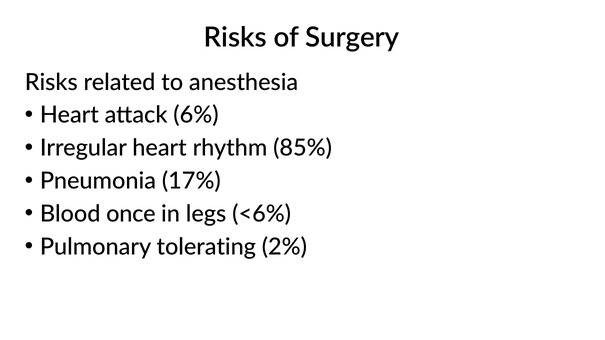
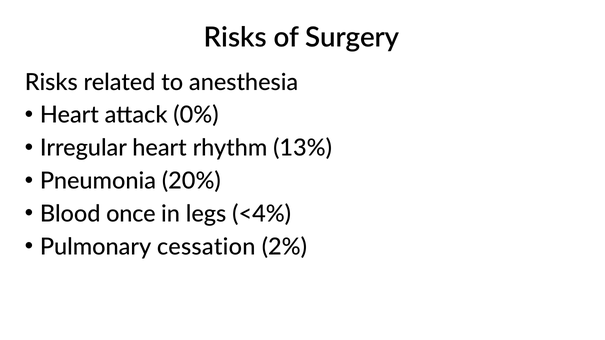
6%: 6% -> 0% (196, 115)
85%: 85% -> 13% (303, 148)
17%: 17% -> 20% (191, 181)
<6%: <6% -> <4% (262, 214)
tolerating: tolerating -> cessation (206, 247)
